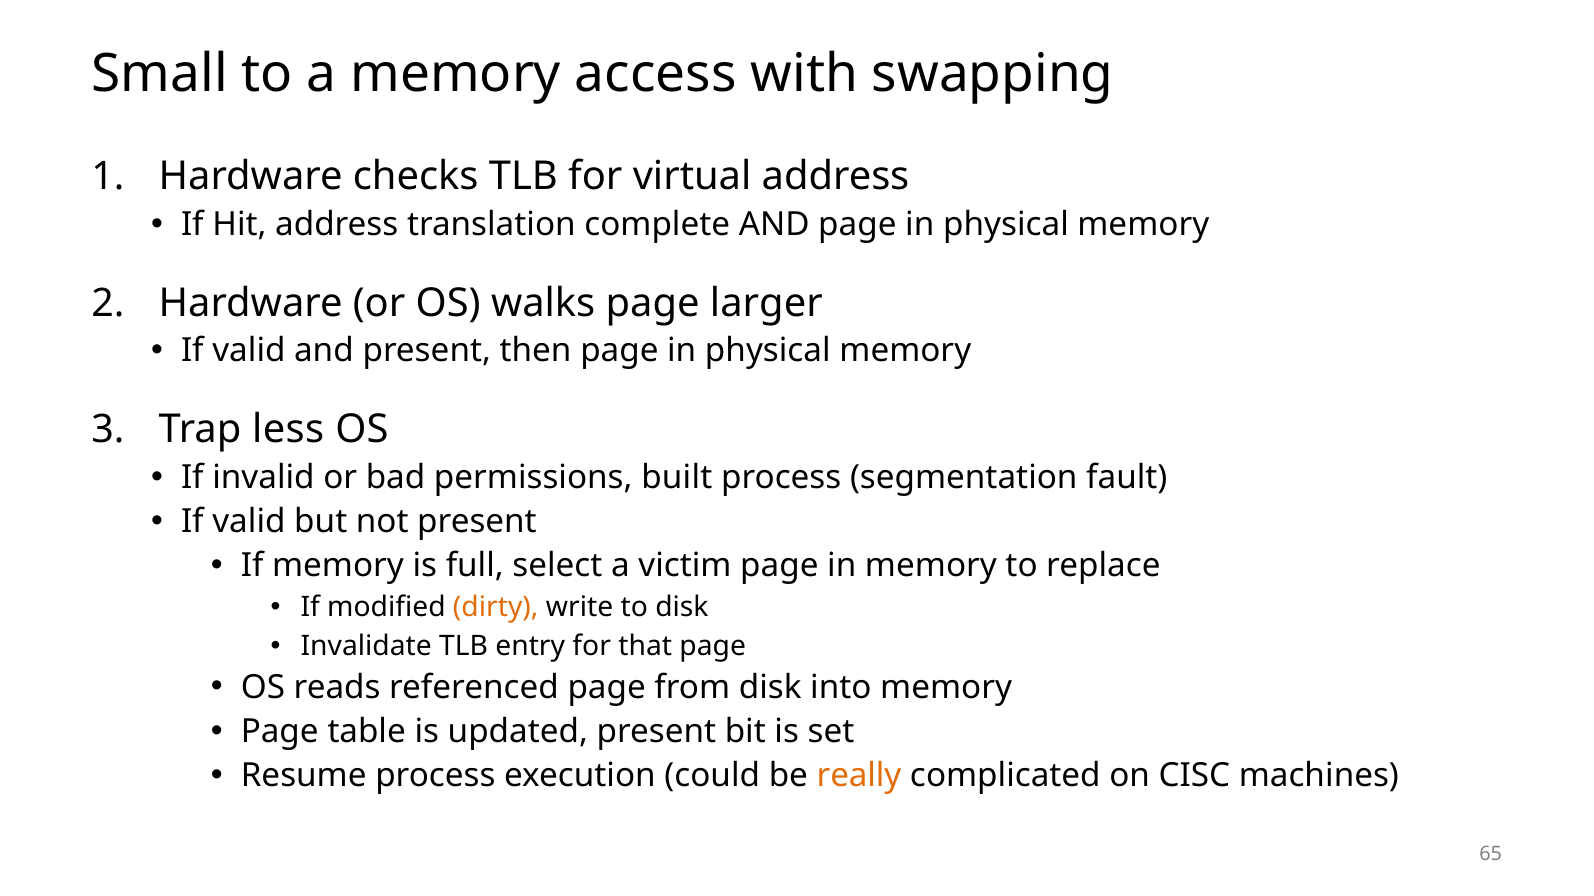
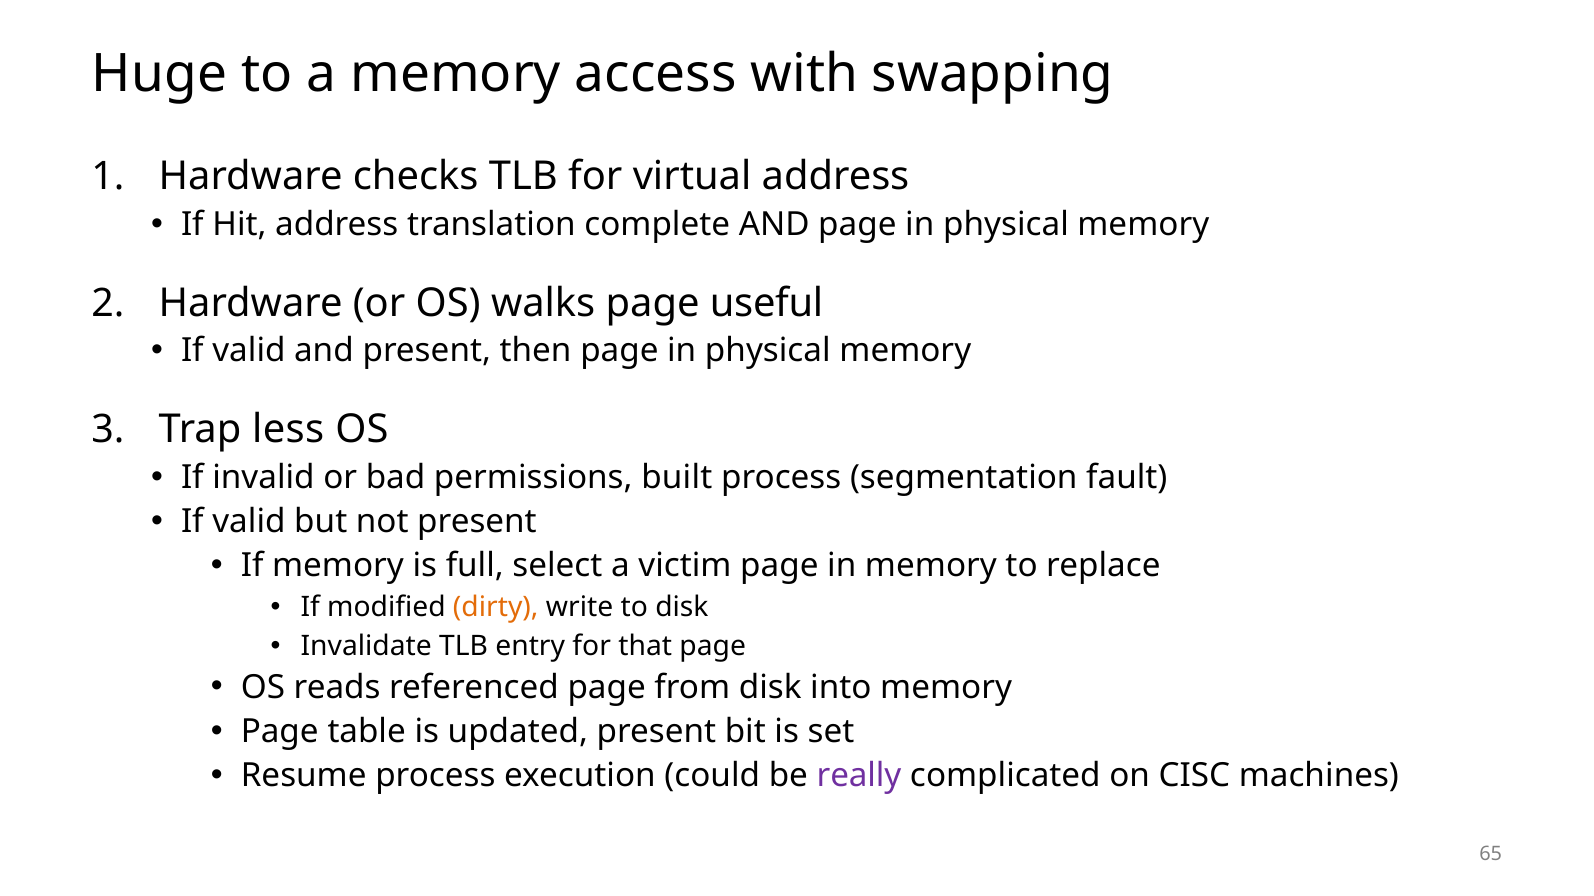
Small: Small -> Huge (159, 74)
larger: larger -> useful (767, 303)
really colour: orange -> purple (859, 776)
